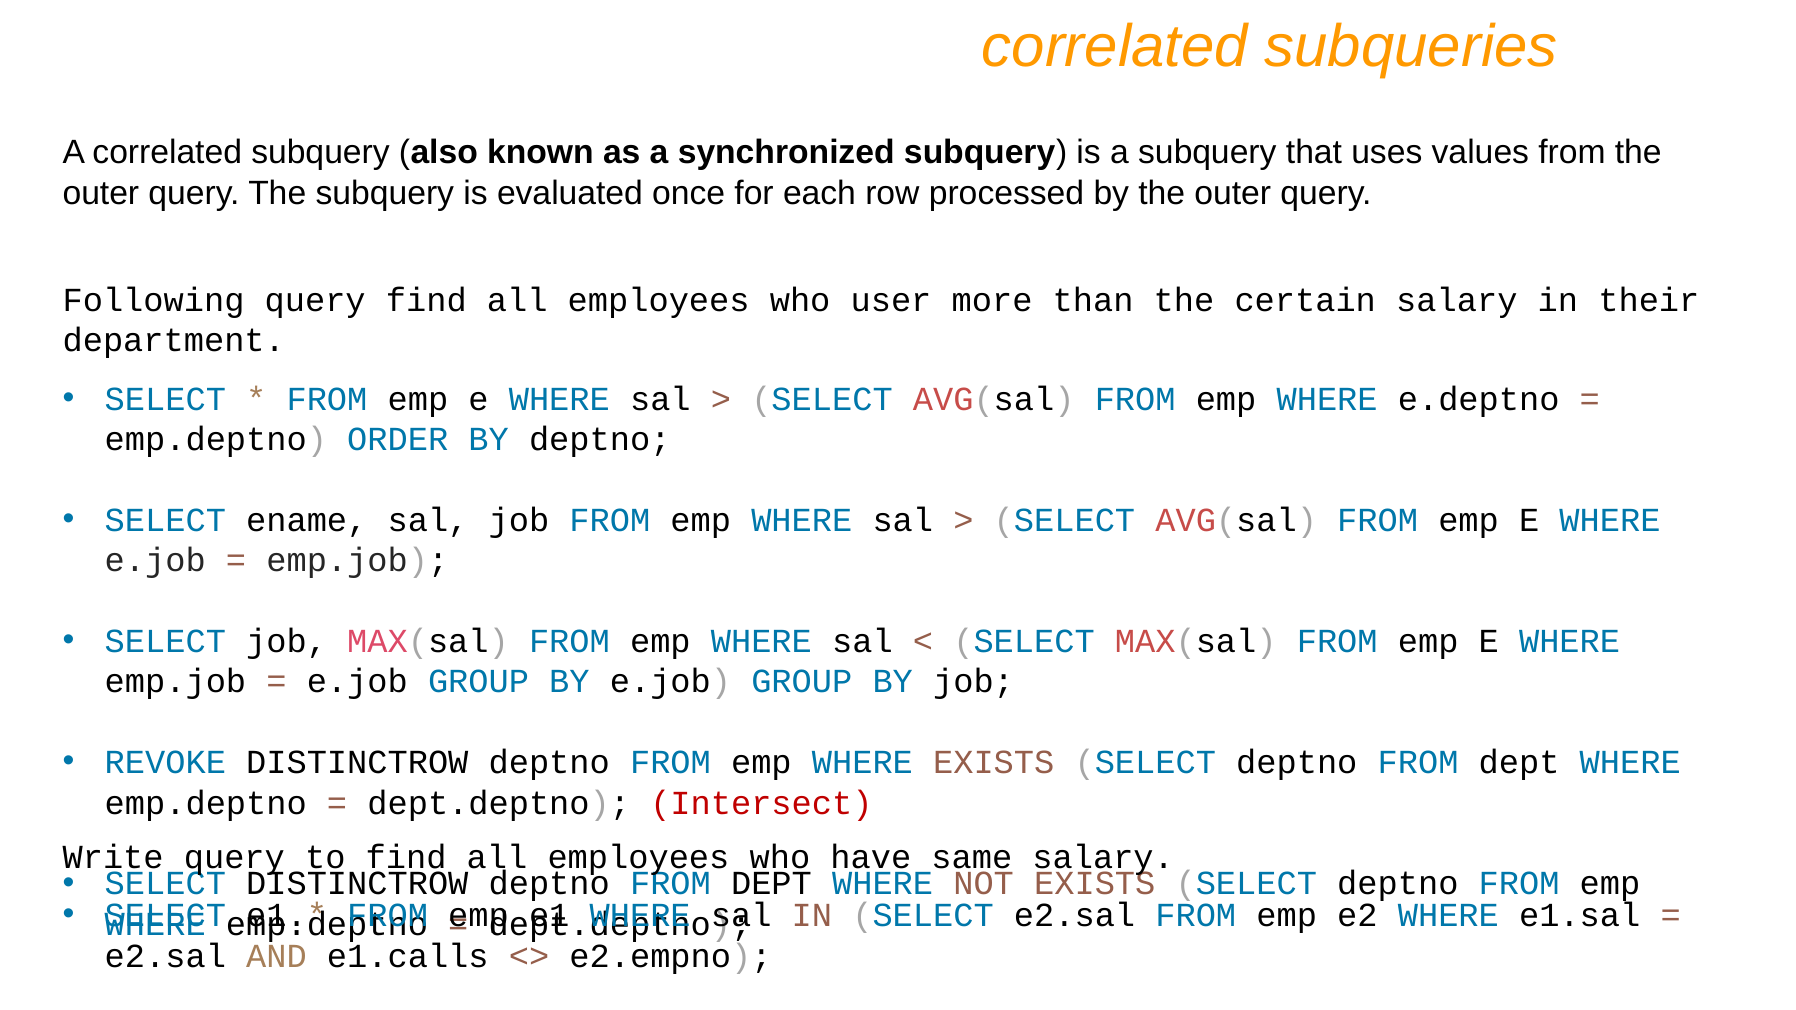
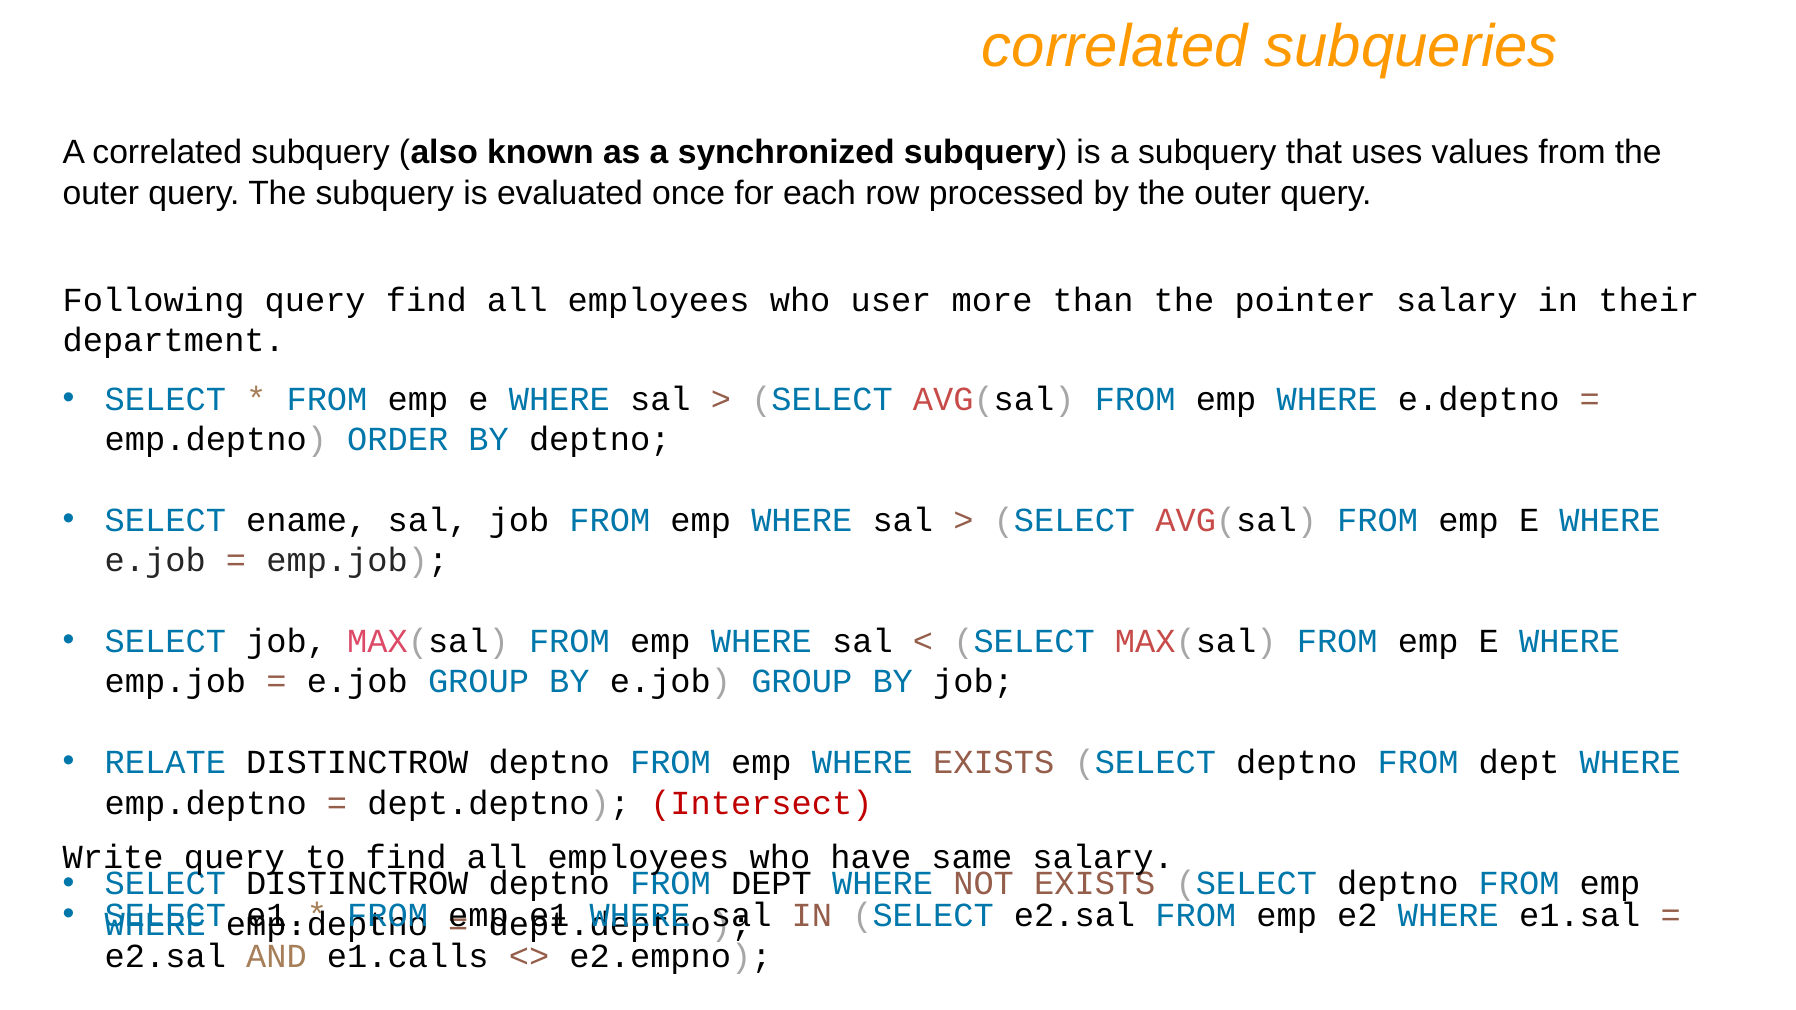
certain: certain -> pointer (1305, 300)
REVOKE: REVOKE -> RELATE (165, 763)
